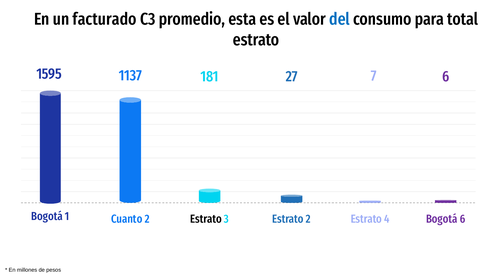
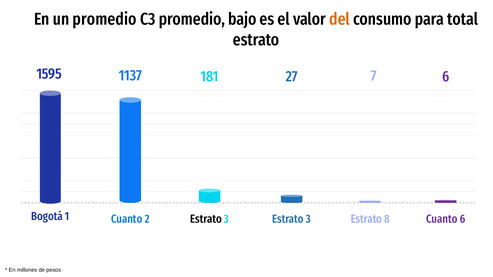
un facturado: facturado -> promedio (105, 19)
esta: esta -> bajo (242, 19)
del colour: blue -> orange (340, 19)
2: 2 -> 3 (308, 219)
4: 4 -> 8 (387, 219)
Bogotá: Bogotá -> Cuanto (442, 219)
